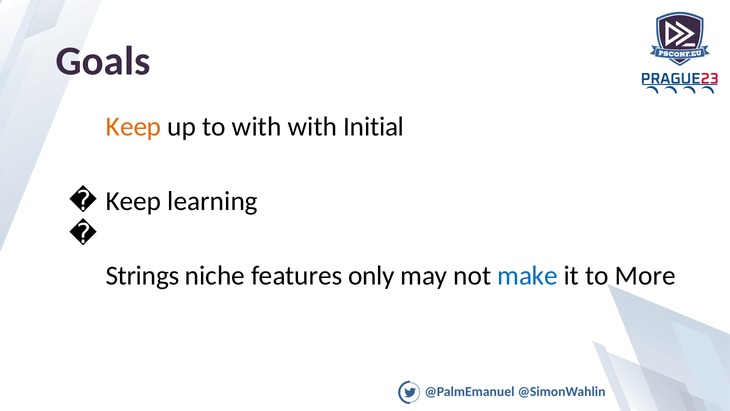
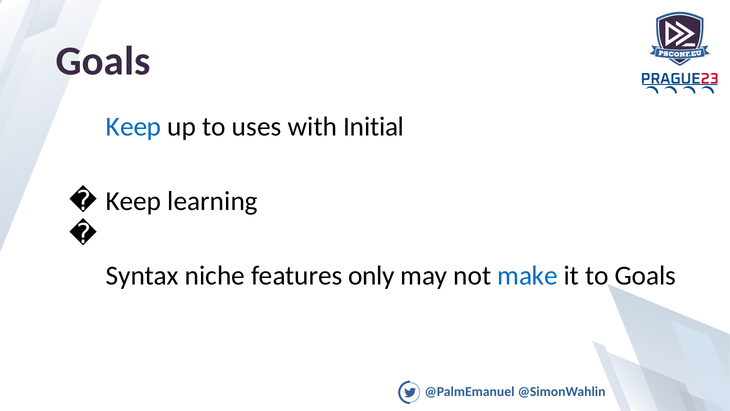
Keep colour: orange -> blue (134, 127)
to with: with -> uses (257, 127)
Strings: Strings -> Syntax (142, 275)
to More: More -> Goals (645, 275)
